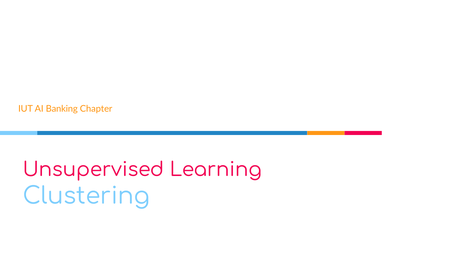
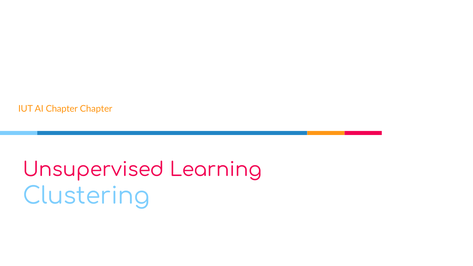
AI Banking: Banking -> Chapter (62, 109)
